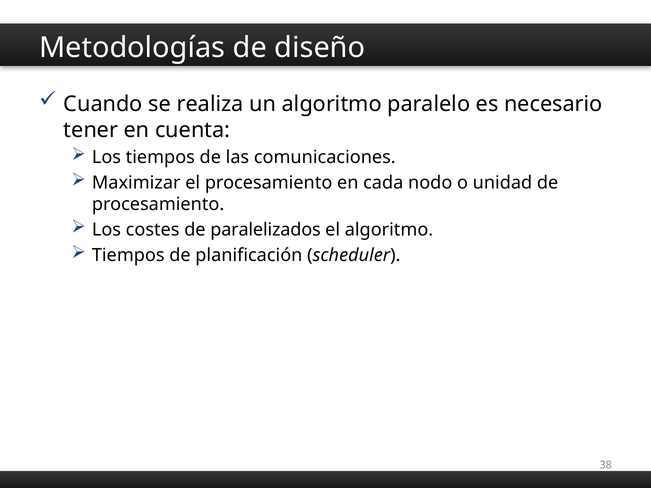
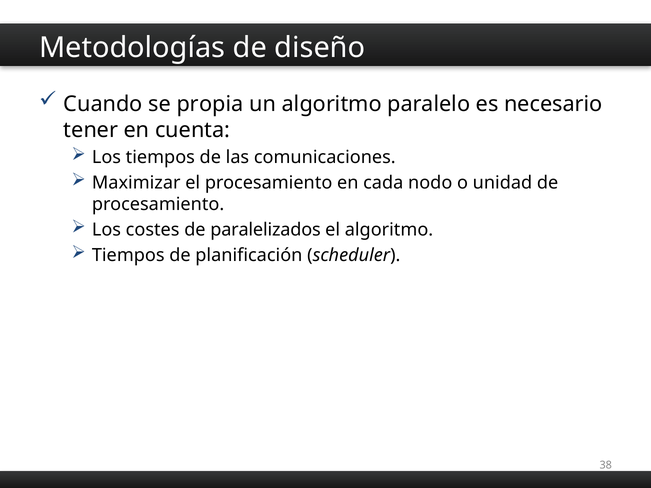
realiza: realiza -> propia (210, 104)
